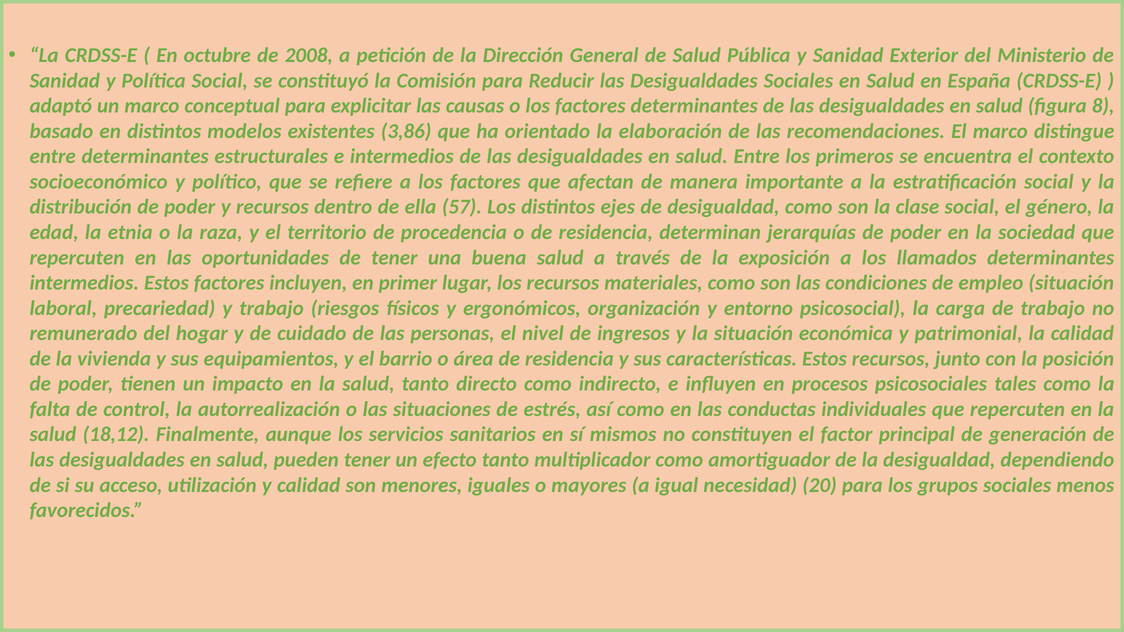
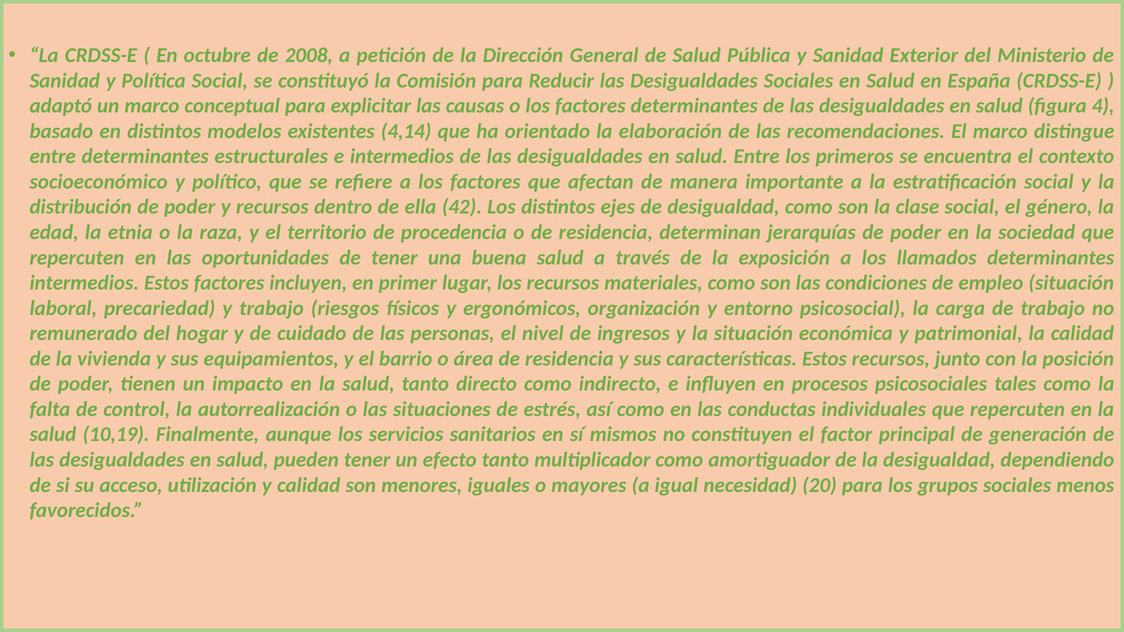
8: 8 -> 4 (1103, 106)
3,86: 3,86 -> 4,14 (406, 131)
57: 57 -> 42 (462, 207)
18,12: 18,12 -> 10,19 (116, 435)
